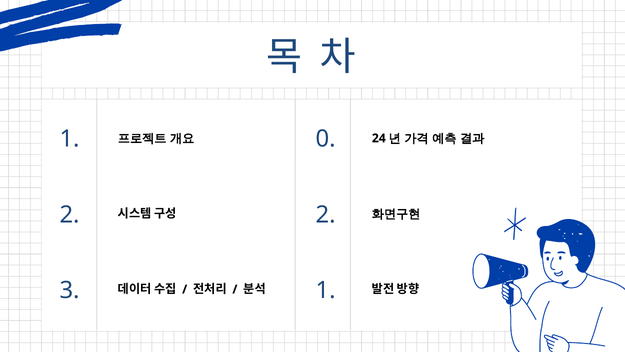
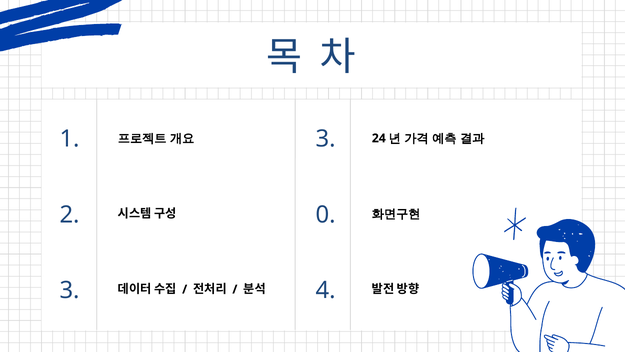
1 0: 0 -> 3 (326, 139)
2 2: 2 -> 0 (326, 214)
3 1: 1 -> 4 (326, 290)
